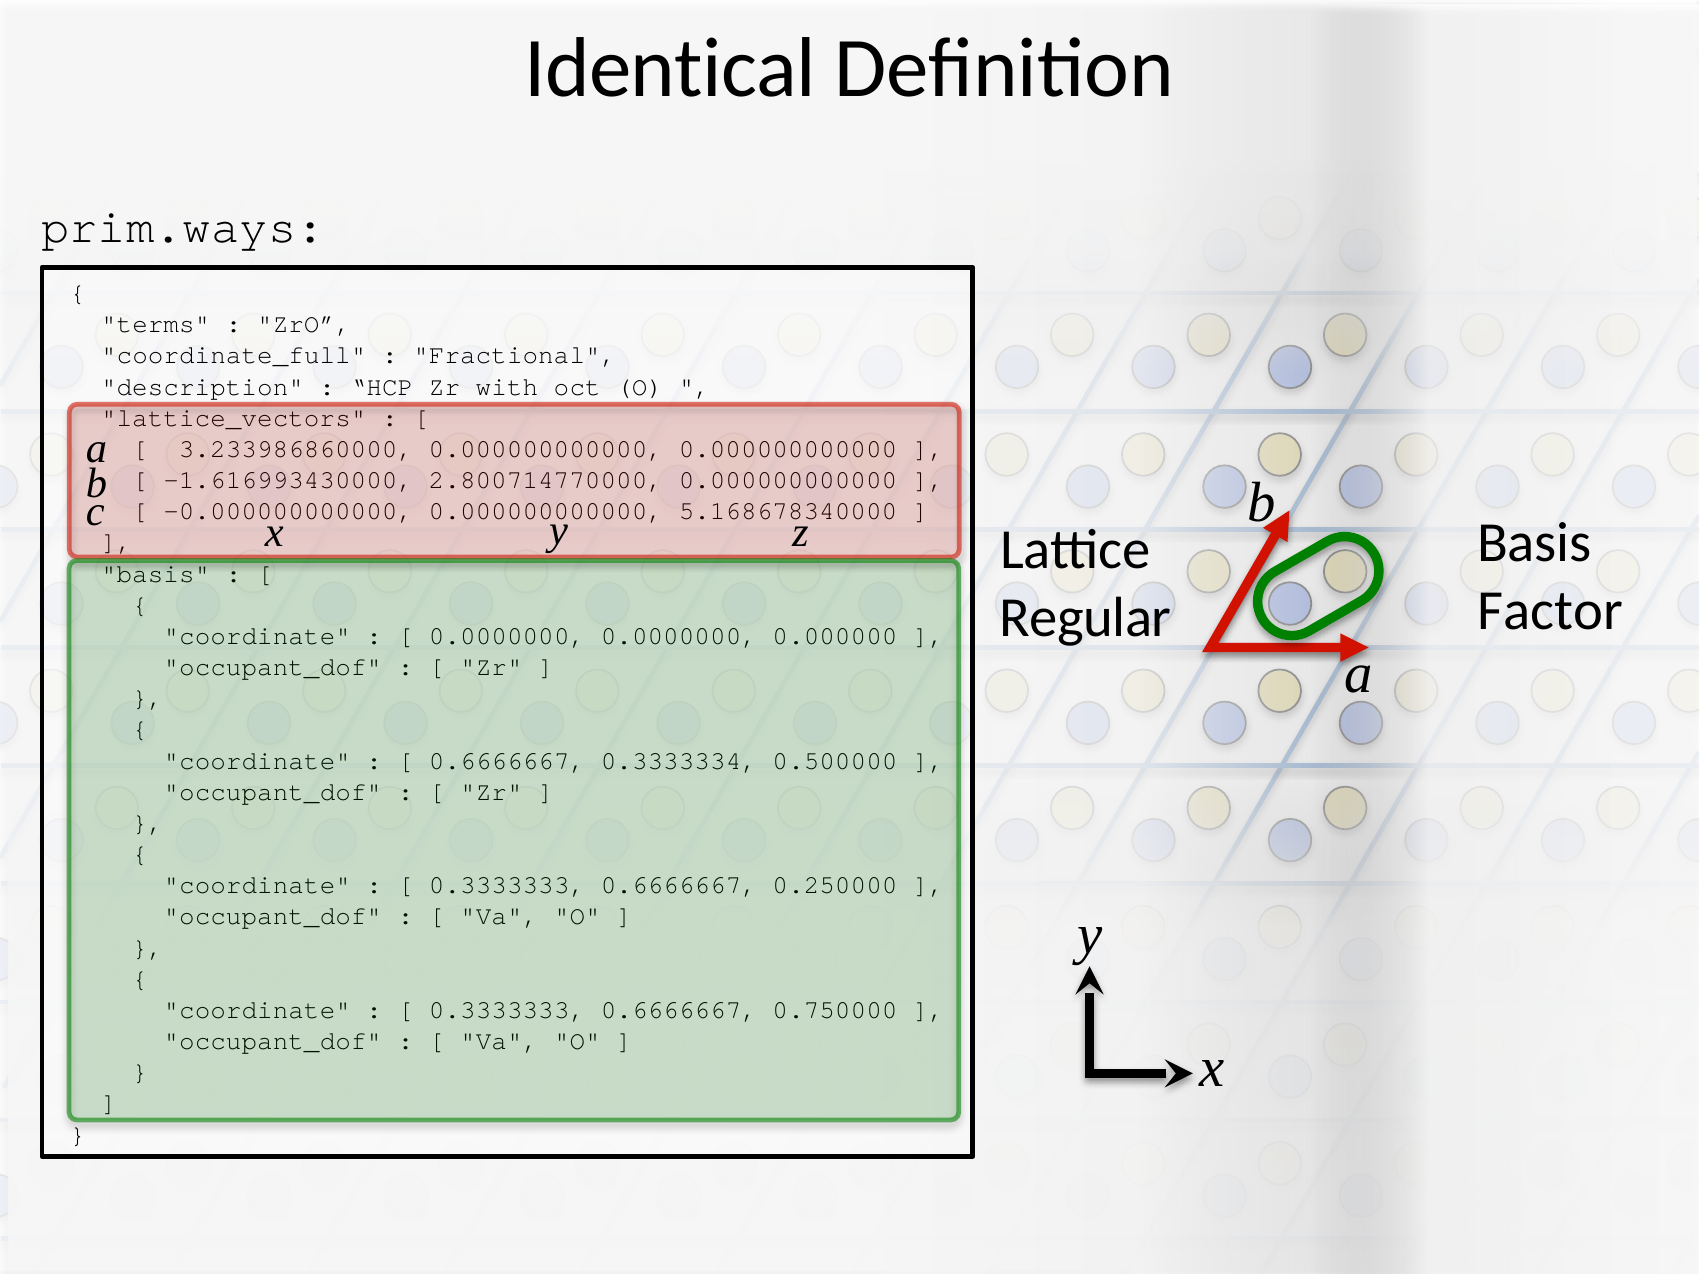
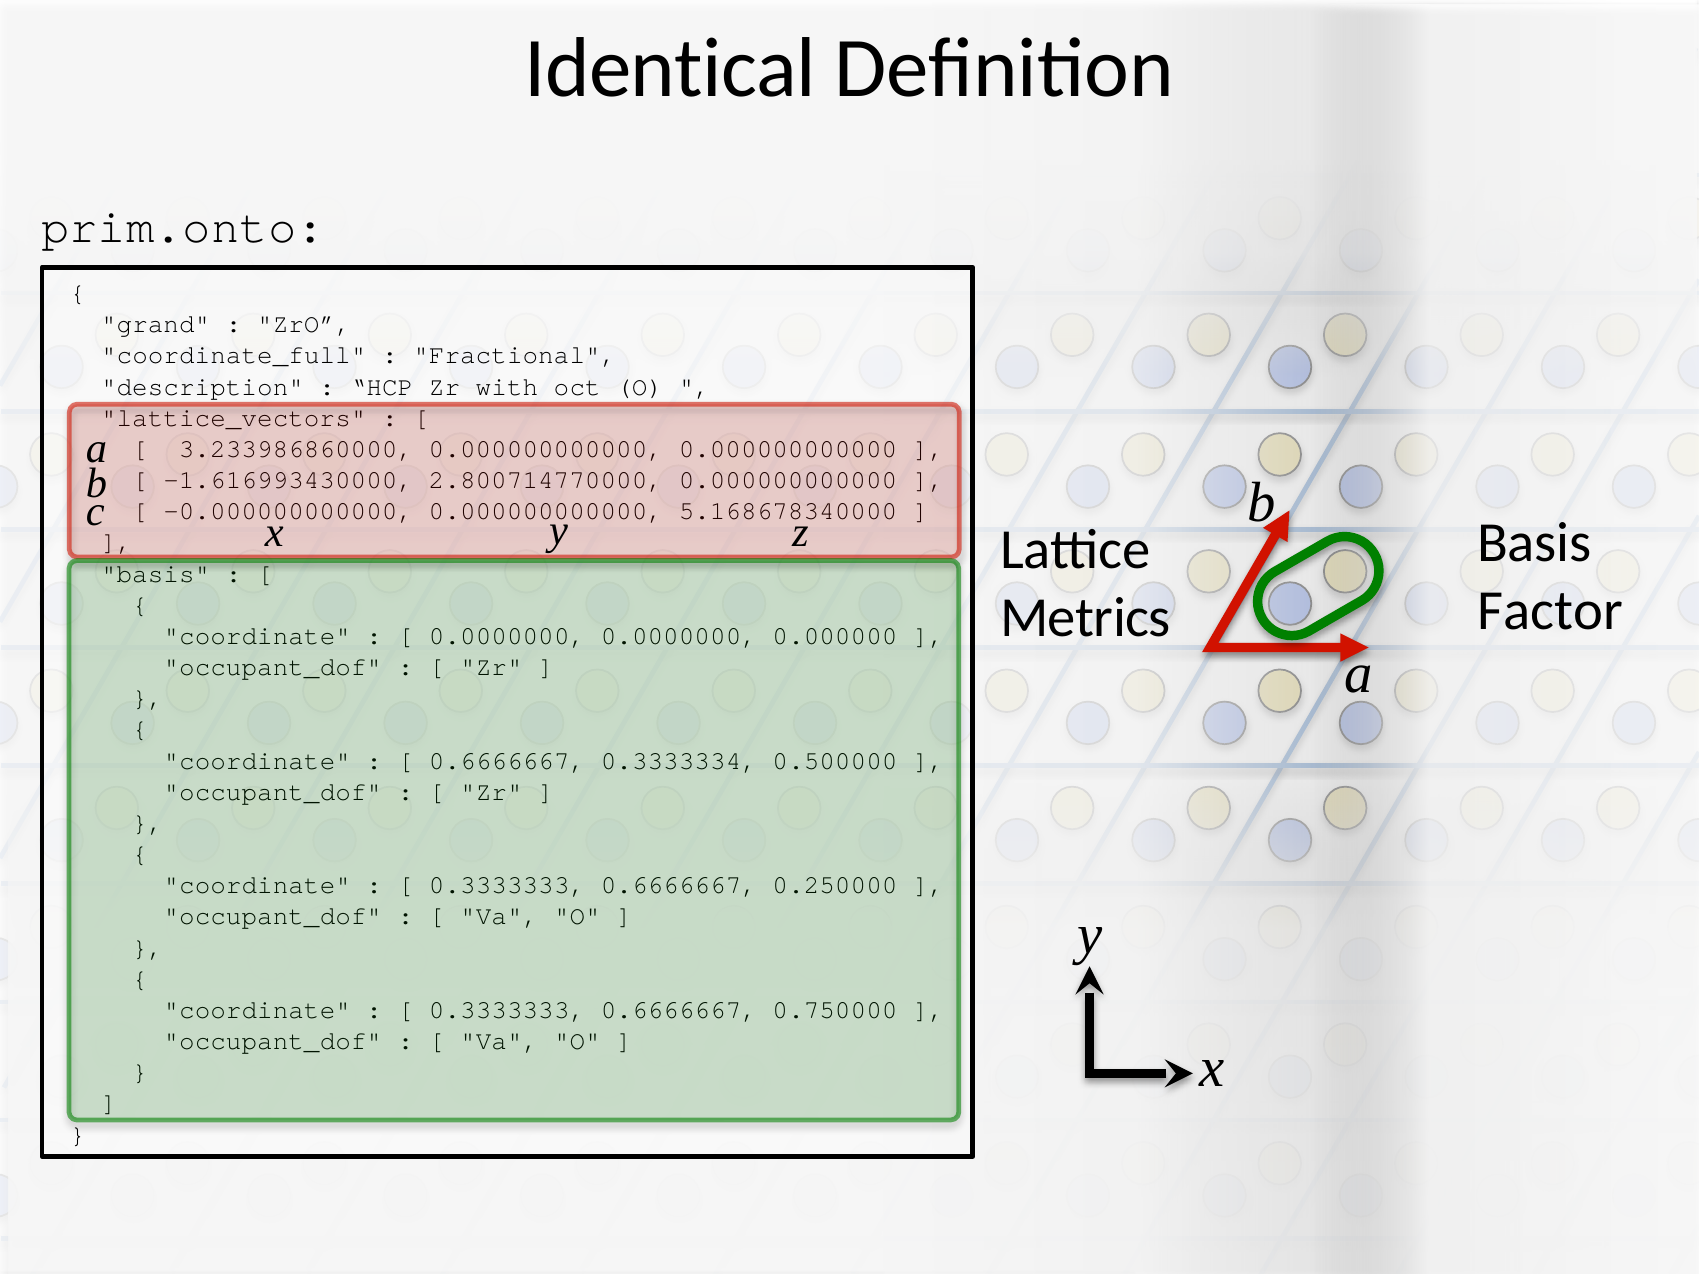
prim.ways: prim.ways -> prim.onto (183, 227)
terms: terms -> grand (156, 324)
Regular: Regular -> Metrics (1086, 618)
